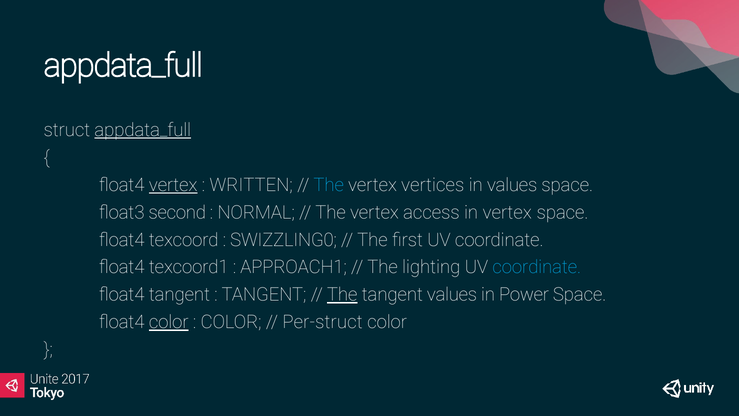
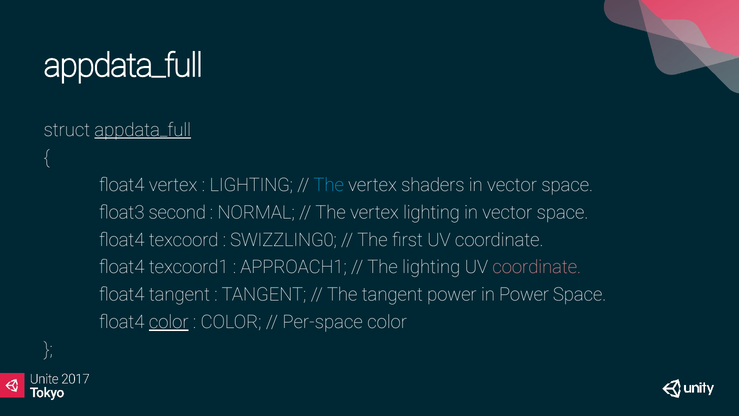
vertex underline: present -> none (173, 185)
WRITTEN: WRITTEN -> LIGHTING (251, 185)
vertices: vertices -> shaders (433, 185)
values: values -> vector (512, 185)
vertex access: access -> lighting (431, 212)
vertex: vertex -> vector (507, 212)
coordinate colour: light blue -> pink (537, 267)
The underline: present -> none (342, 295)
tangent values: values -> power (452, 295)
Per-struct: Per-struct -> Per-space (323, 322)
